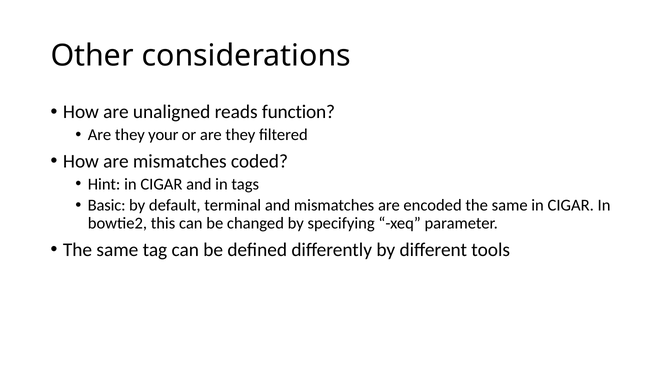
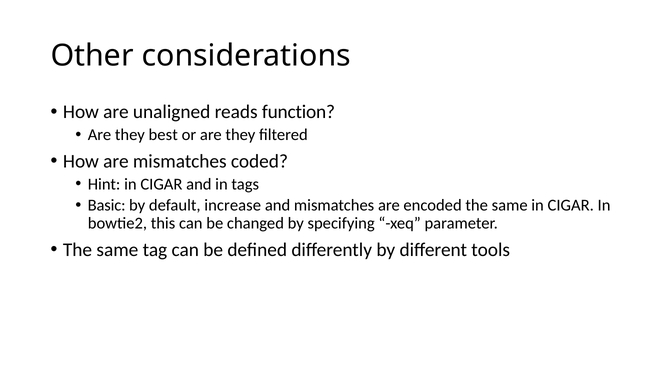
your: your -> best (163, 135)
terminal: terminal -> increase (233, 205)
